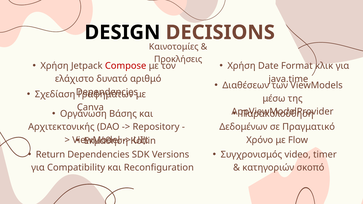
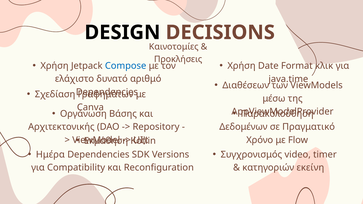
Compose colour: red -> blue (126, 66)
Return: Return -> Ημέρα (50, 155)
σκοπό: σκοπό -> εκείνη (310, 168)
